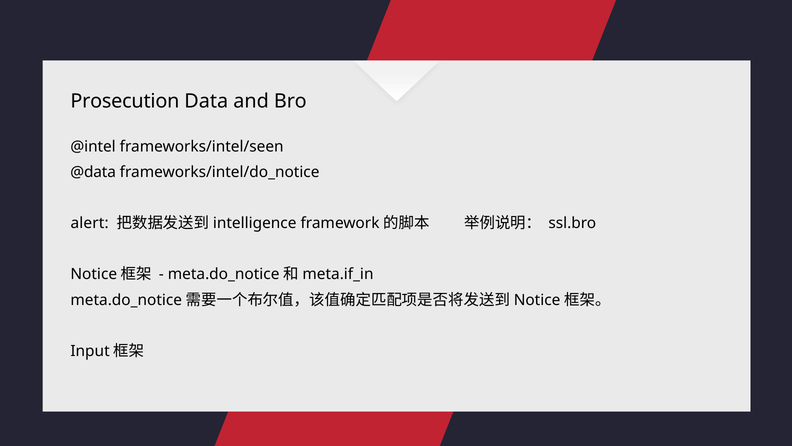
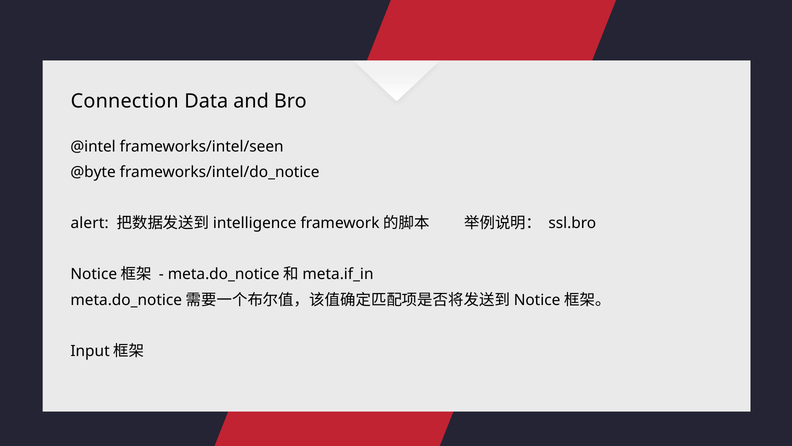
Prosecution: Prosecution -> Connection (125, 101)
@data: @data -> @byte (93, 172)
